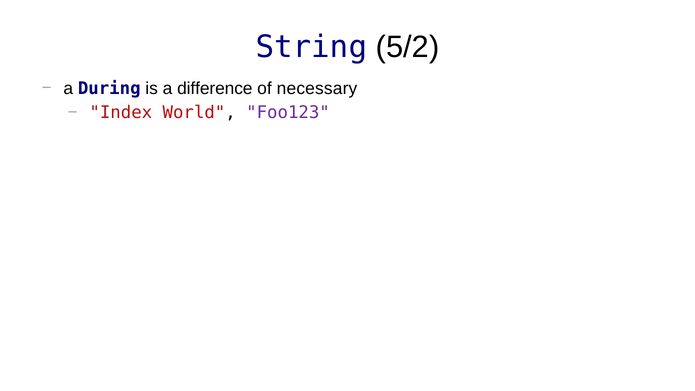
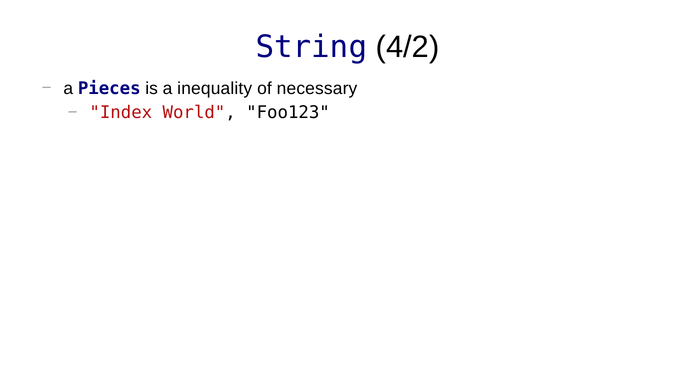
5/2: 5/2 -> 4/2 (408, 47)
During: During -> Pieces (109, 88)
difference: difference -> inequality (215, 88)
Foo123 colour: purple -> black (288, 113)
